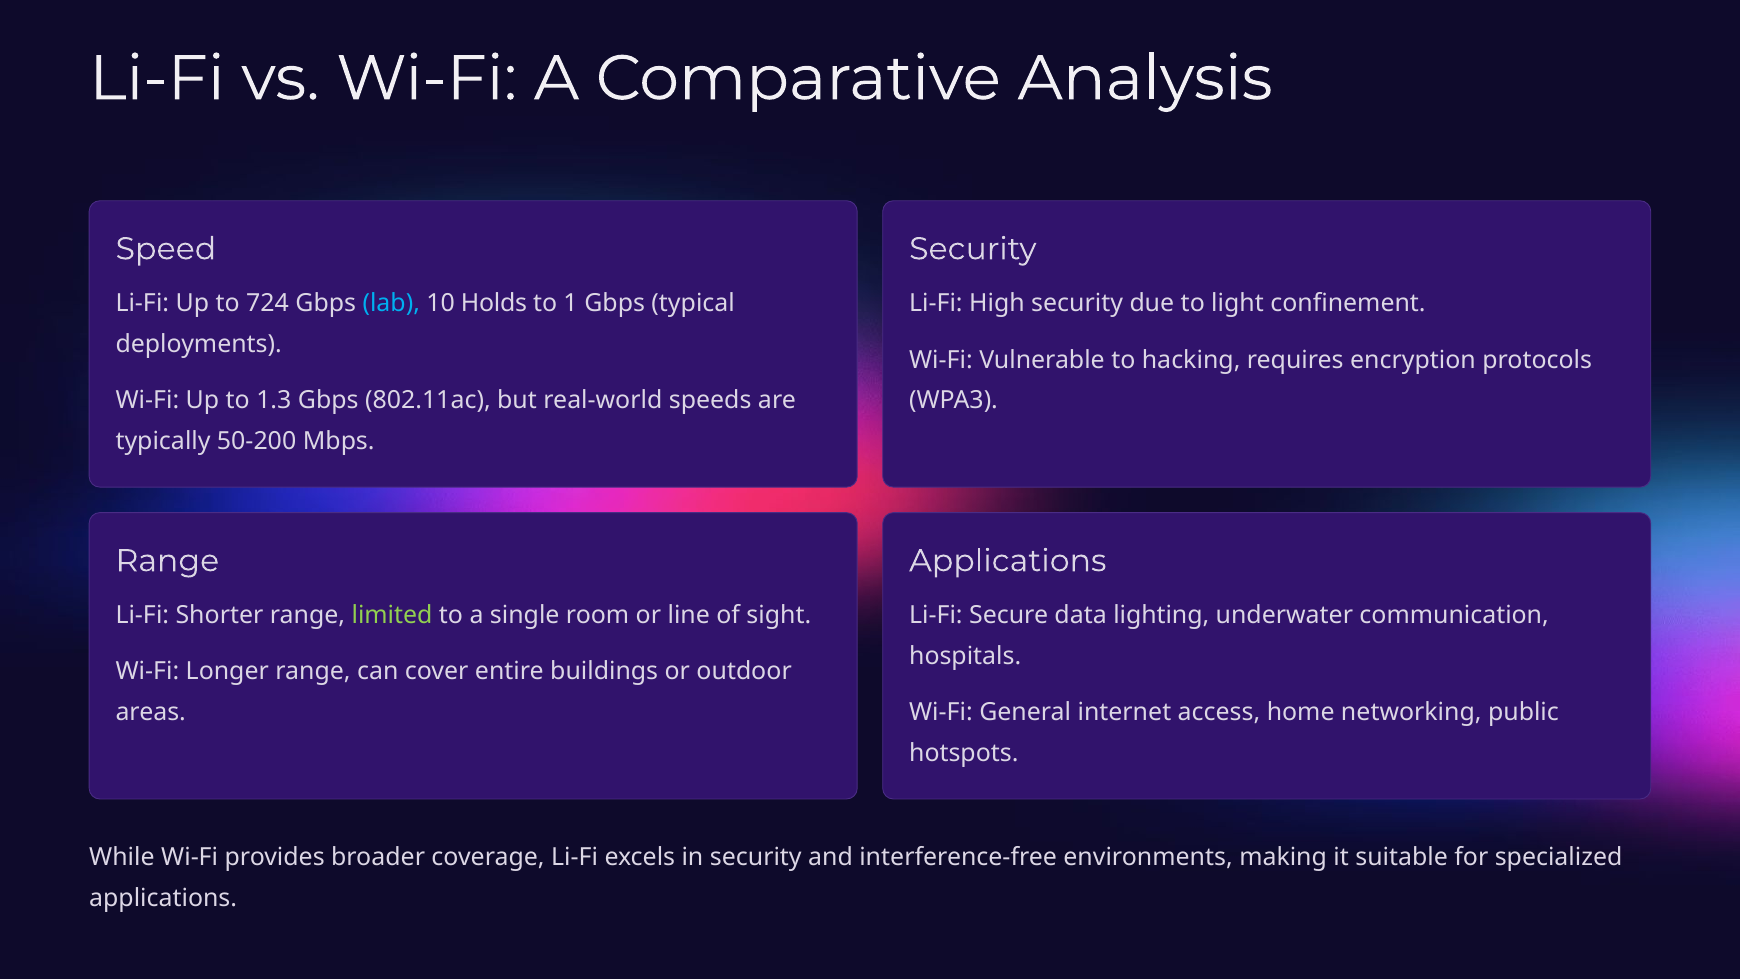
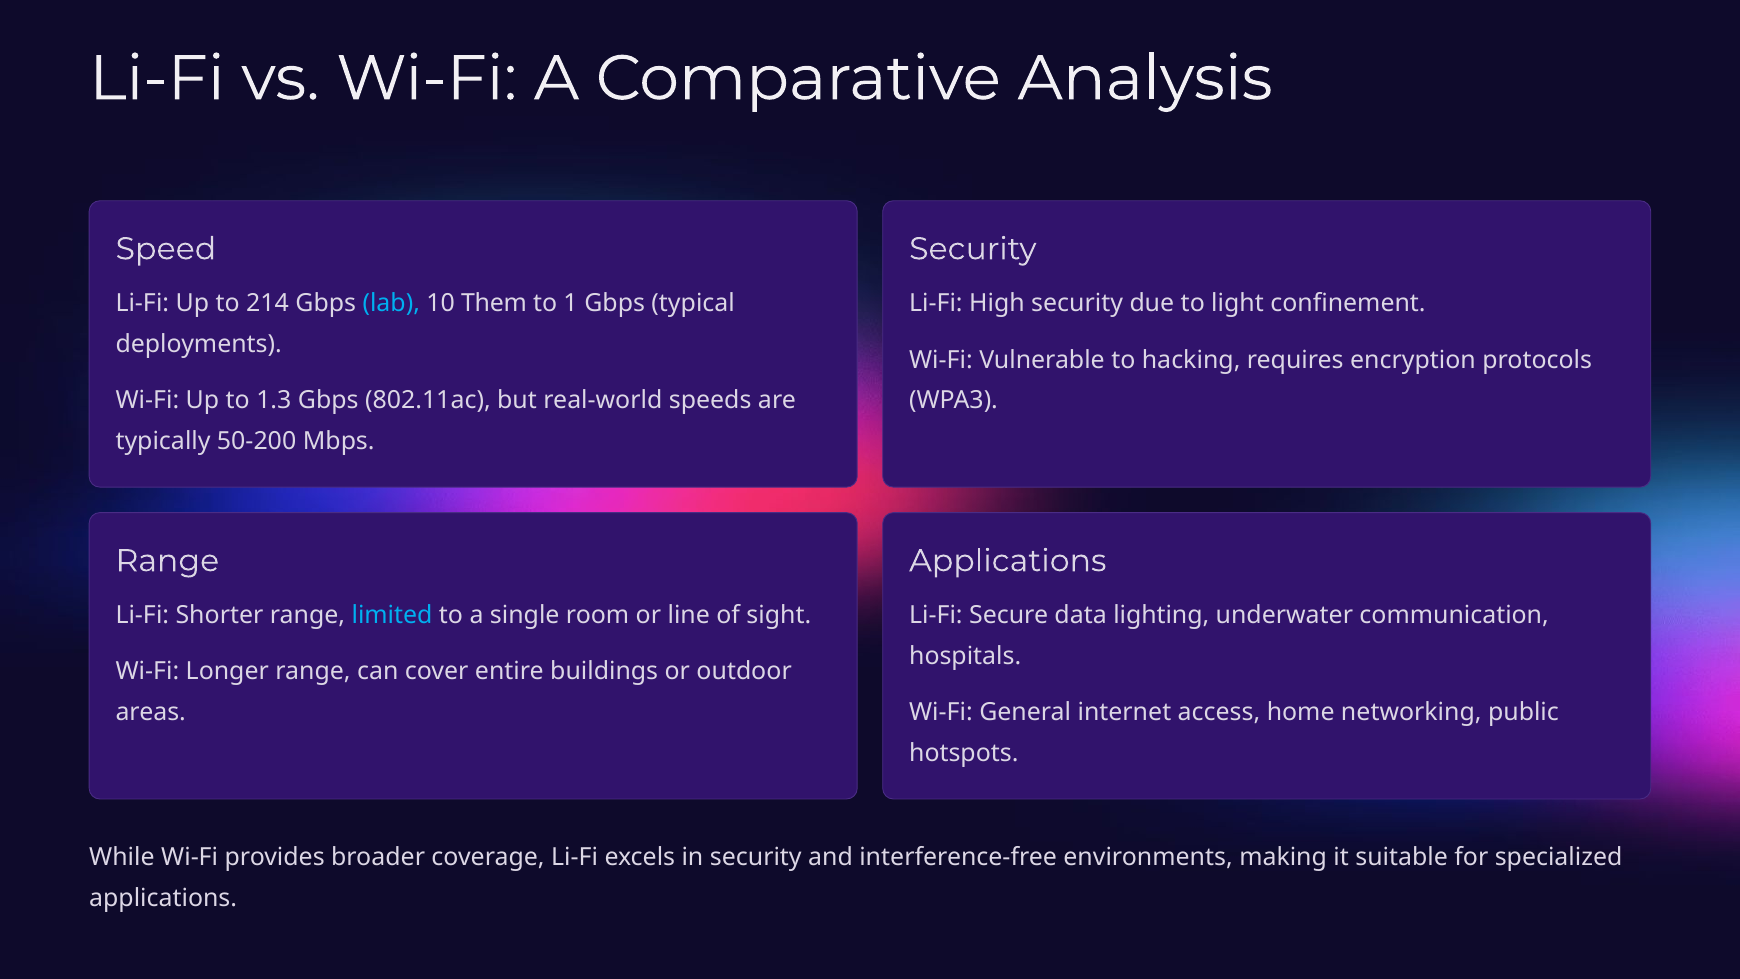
724: 724 -> 214 (267, 304)
Holds: Holds -> Them (494, 304)
limited colour: light green -> light blue (392, 615)
